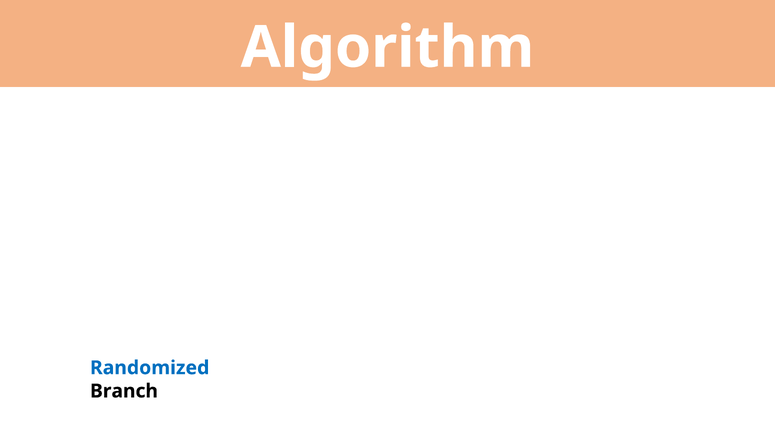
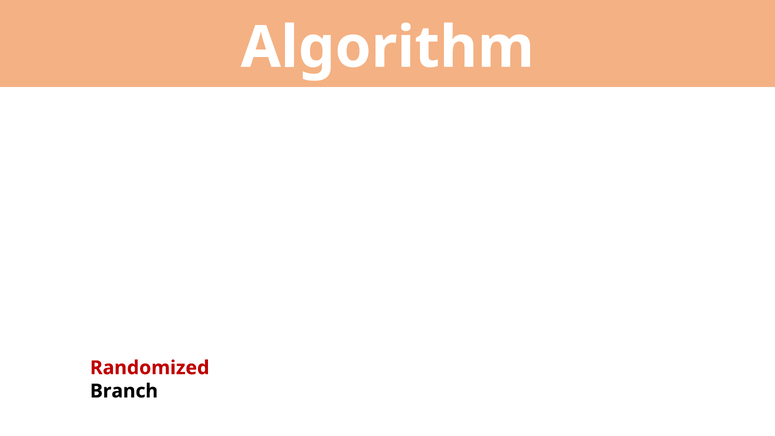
Randomized colour: blue -> red (150, 368)
